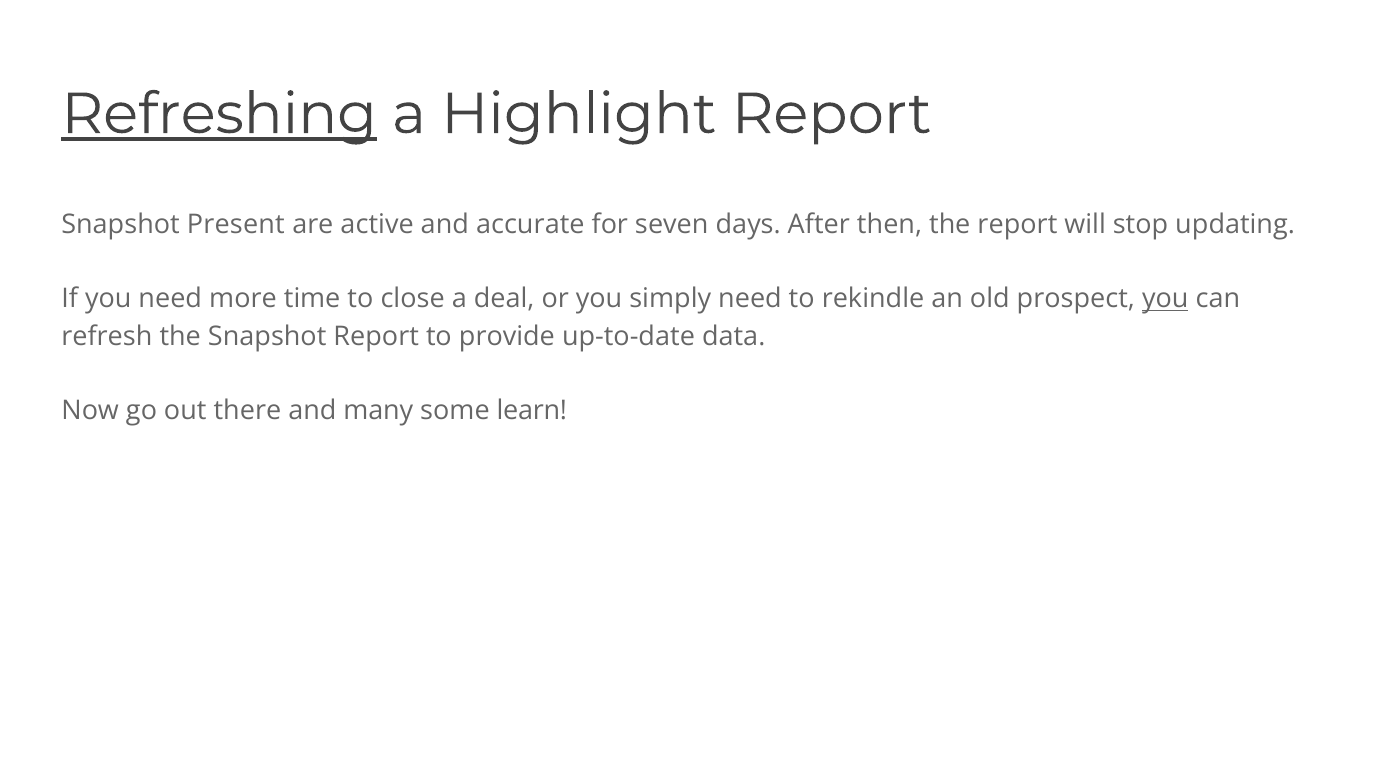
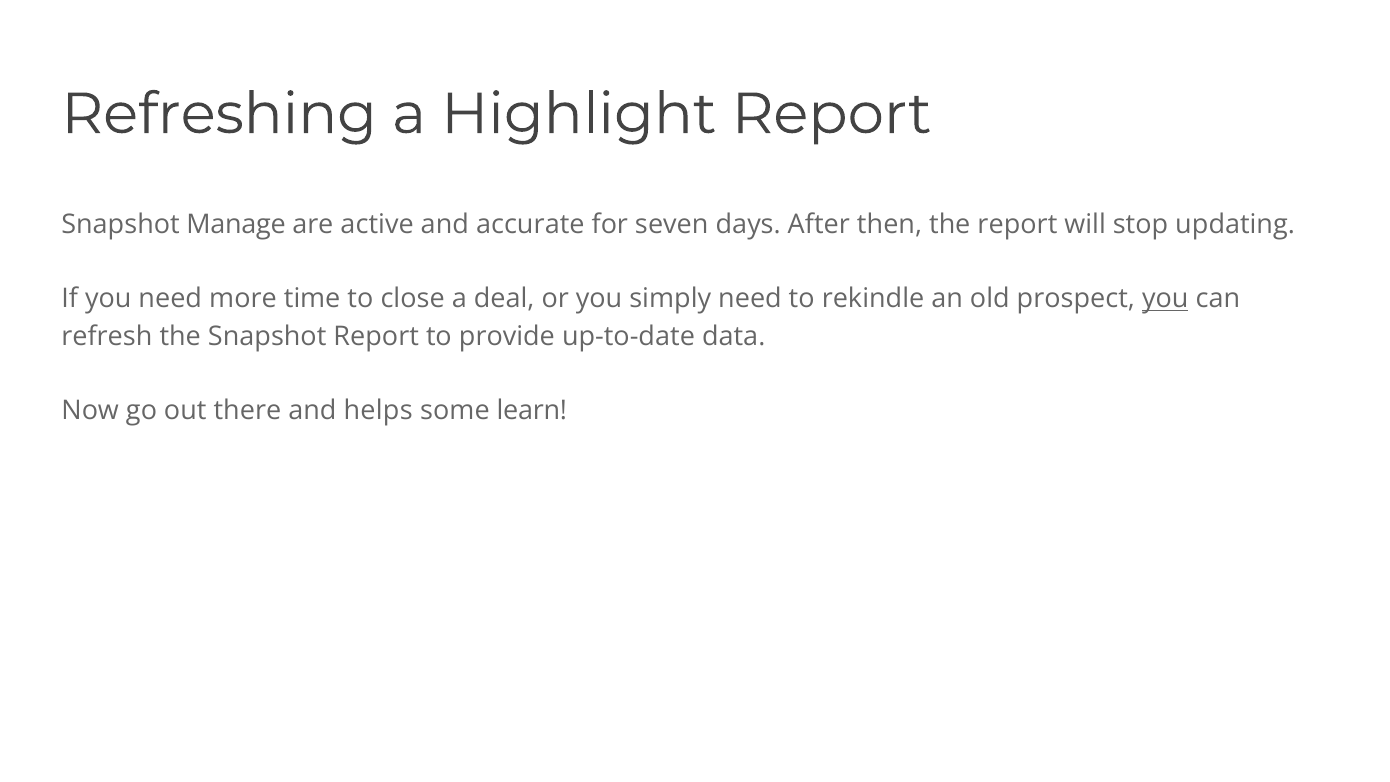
Refreshing underline: present -> none (219, 114)
Present: Present -> Manage (236, 224)
many: many -> helps (378, 411)
